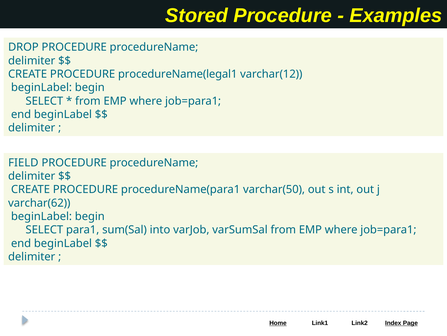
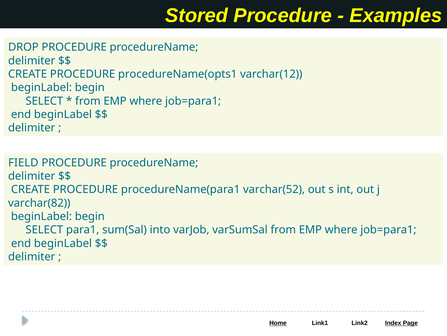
procedureName(legal1: procedureName(legal1 -> procedureName(opts1 (178, 74)
varchar(50: varchar(50 -> varchar(52 (274, 189)
varchar(62: varchar(62 -> varchar(82 (39, 203)
